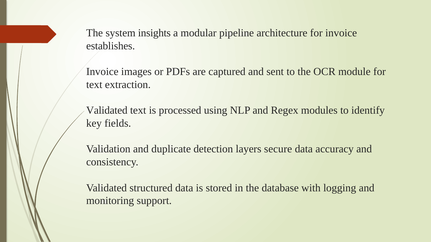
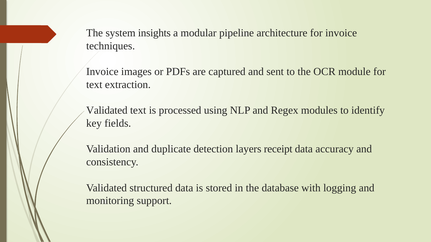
establishes: establishes -> techniques (111, 46)
secure: secure -> receipt (278, 149)
